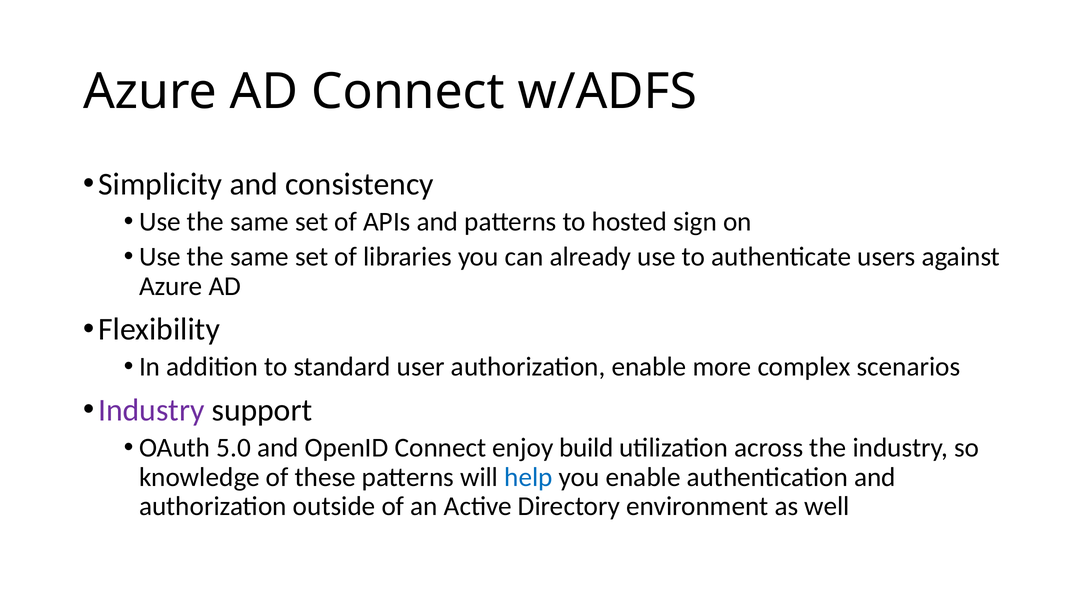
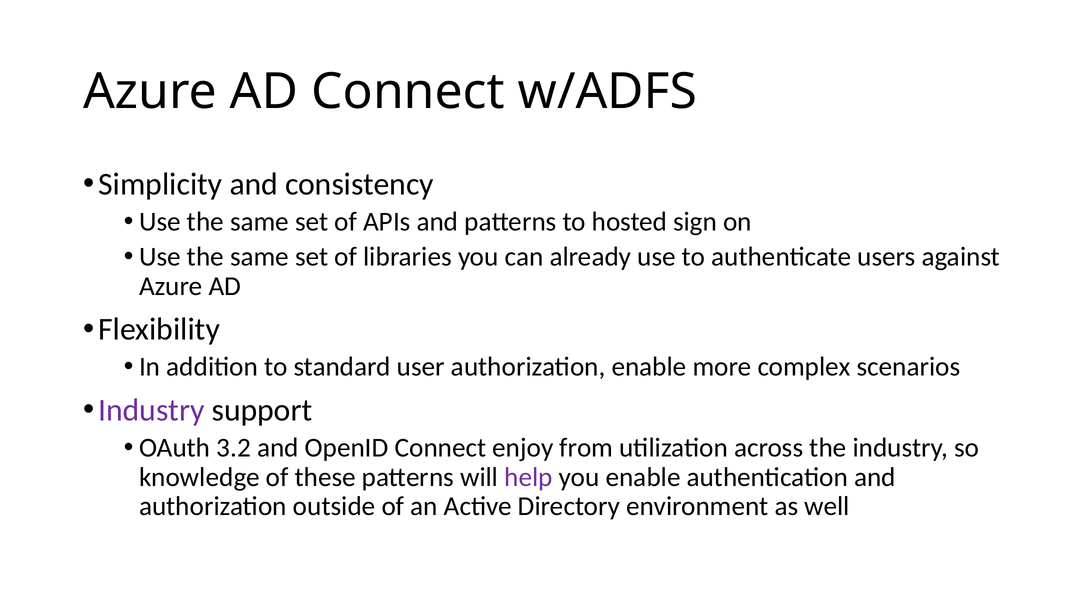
5.0: 5.0 -> 3.2 (234, 447)
build: build -> from (586, 447)
help colour: blue -> purple (528, 477)
